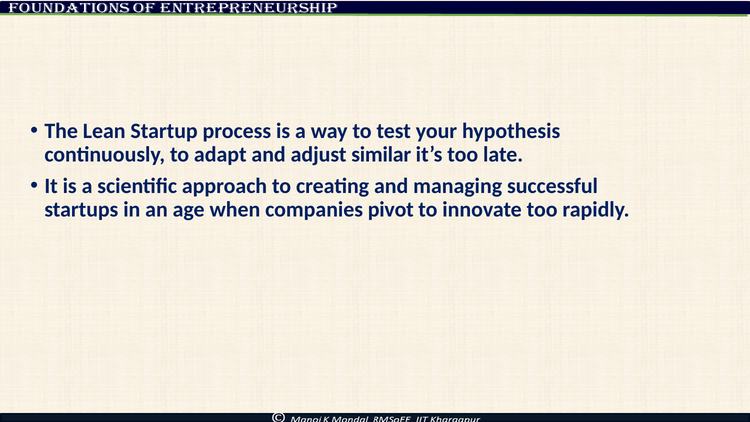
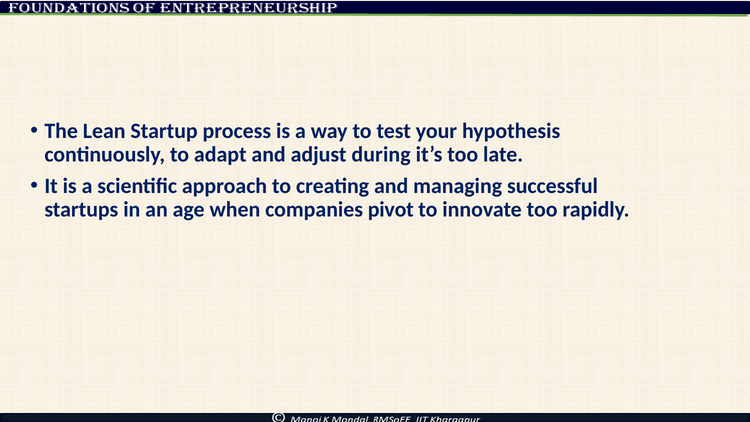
similar: similar -> during (381, 155)
